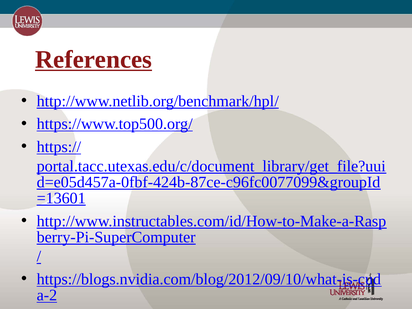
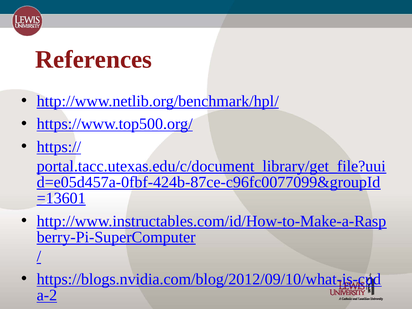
References underline: present -> none (94, 59)
